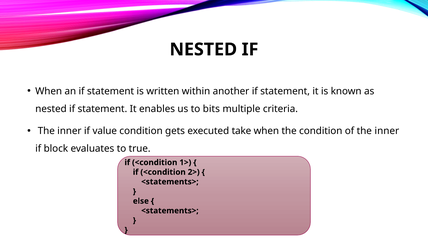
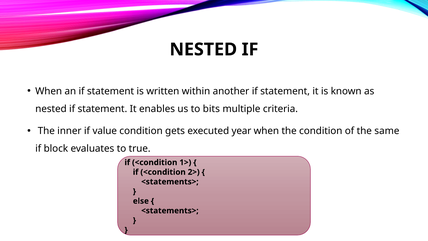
take: take -> year (241, 131)
of the inner: inner -> same (387, 131)
